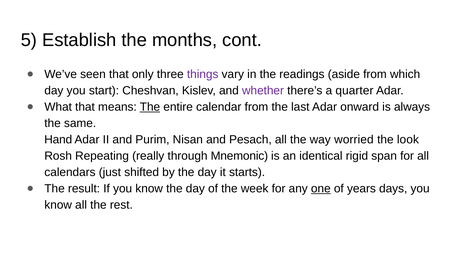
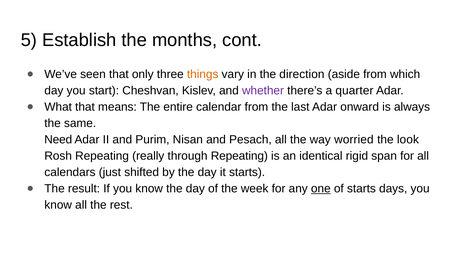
things colour: purple -> orange (203, 74)
readings: readings -> direction (302, 74)
The underline: present -> none (150, 107)
Hand: Hand -> Need (58, 139)
through Mnemonic: Mnemonic -> Repeating (239, 156)
of years: years -> starts (361, 188)
